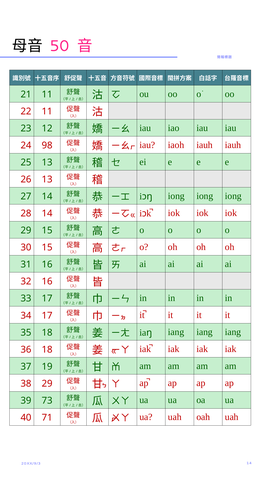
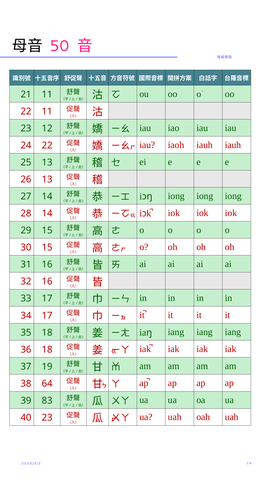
24 98: 98 -> 22 (47, 145)
38 29: 29 -> 64 (47, 383)
73: 73 -> 83 (47, 400)
40 71: 71 -> 23 (47, 417)
